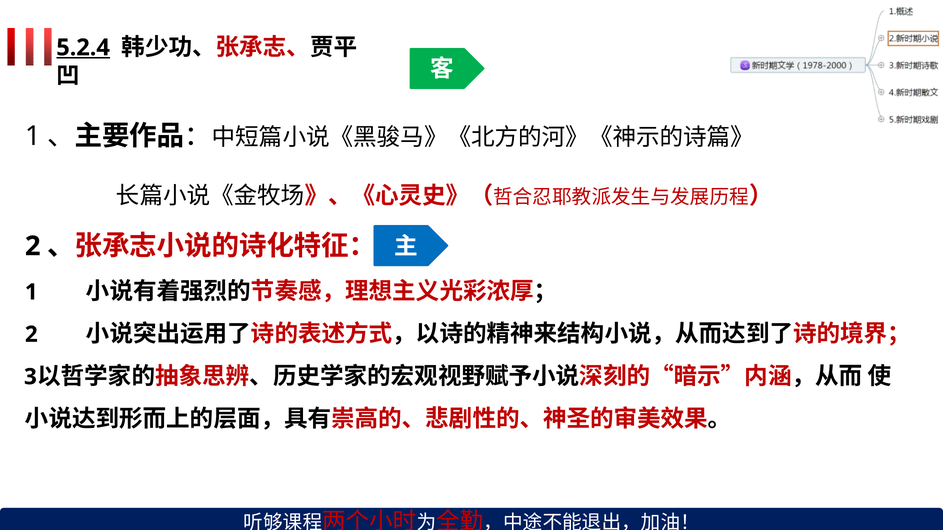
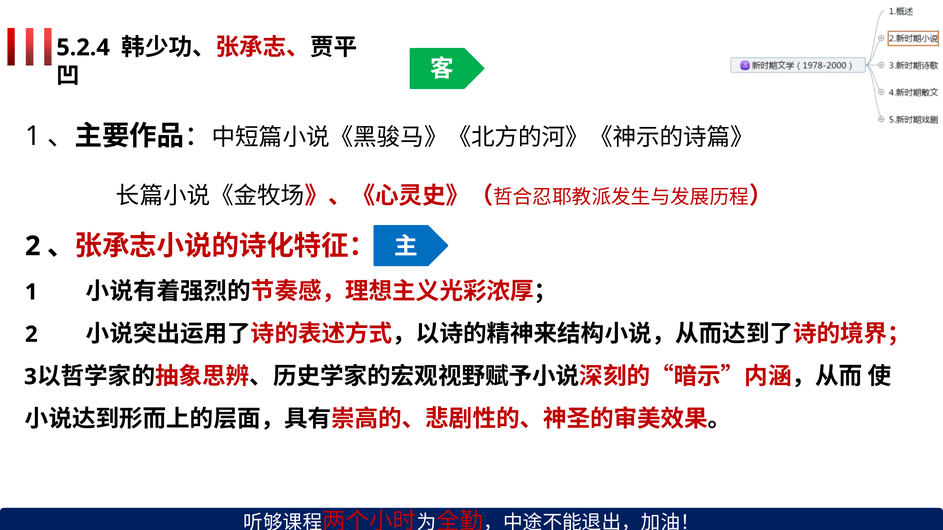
5.2.4 underline: present -> none (83, 48)
